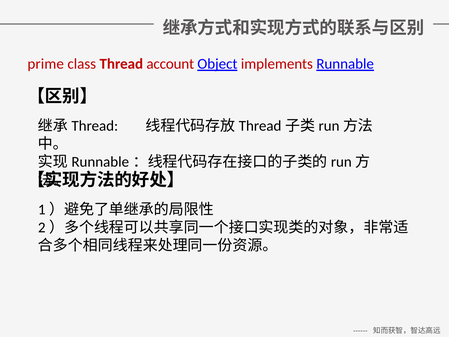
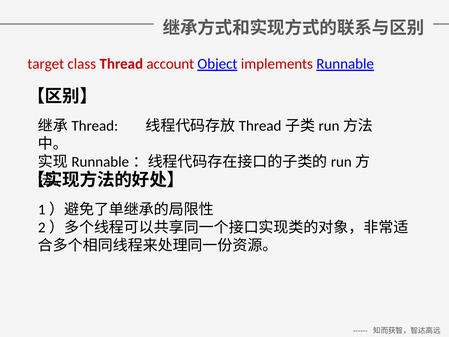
prime: prime -> target (46, 64)
